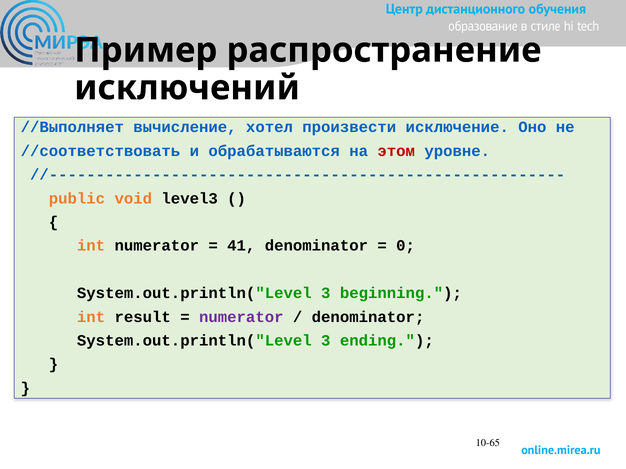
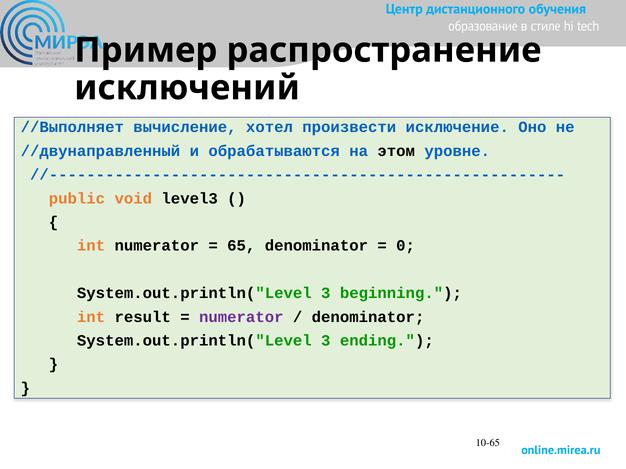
//соответствовать: //соответствовать -> //двунаправленный (100, 151)
этом colour: red -> black (396, 151)
41: 41 -> 65 (241, 246)
